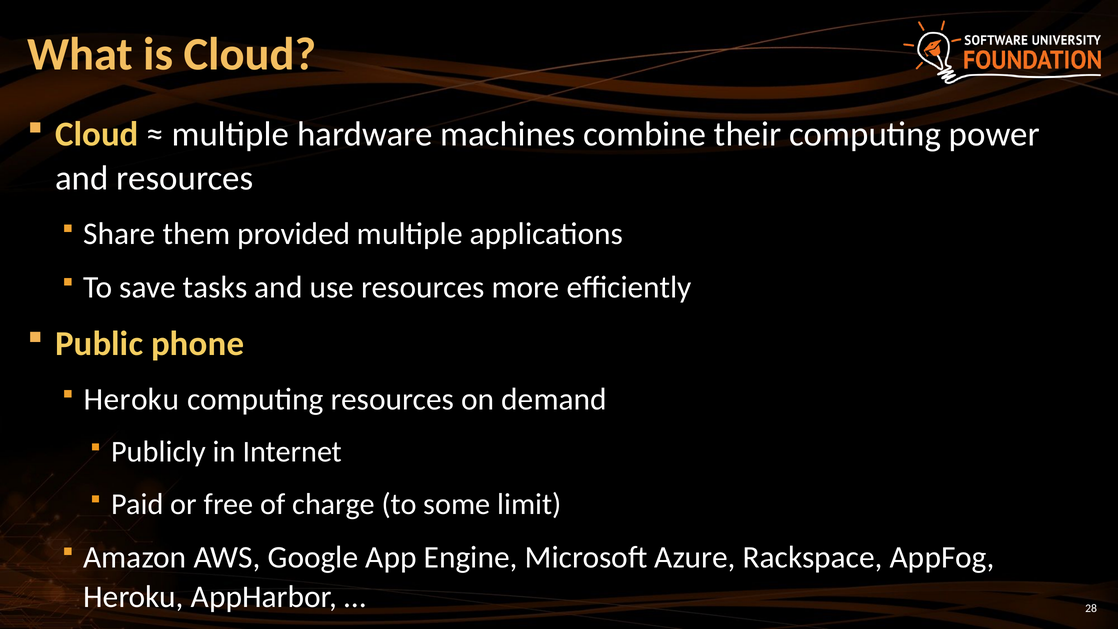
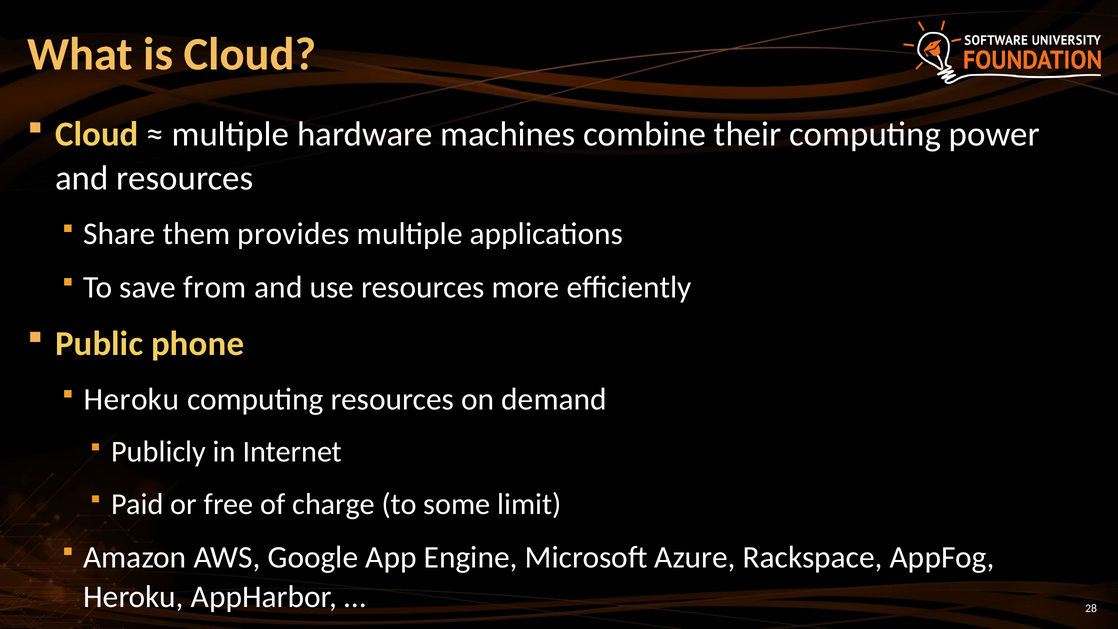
provided: provided -> provides (294, 234)
tasks: tasks -> from (215, 288)
